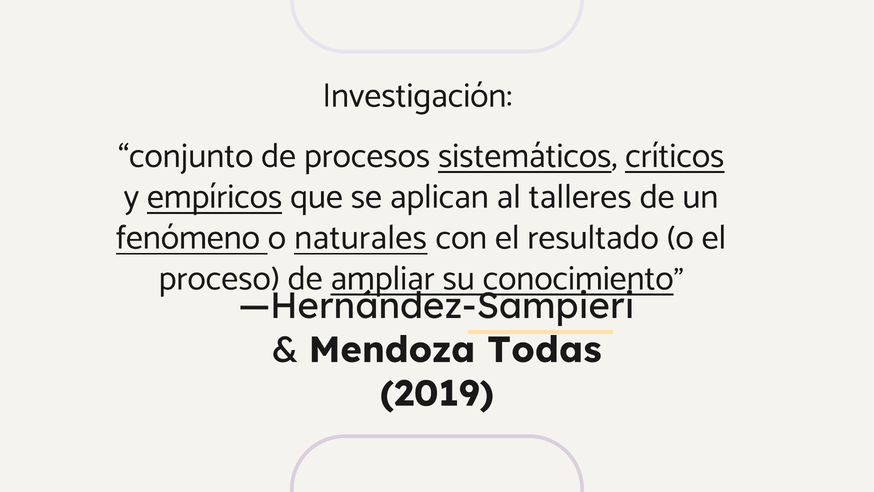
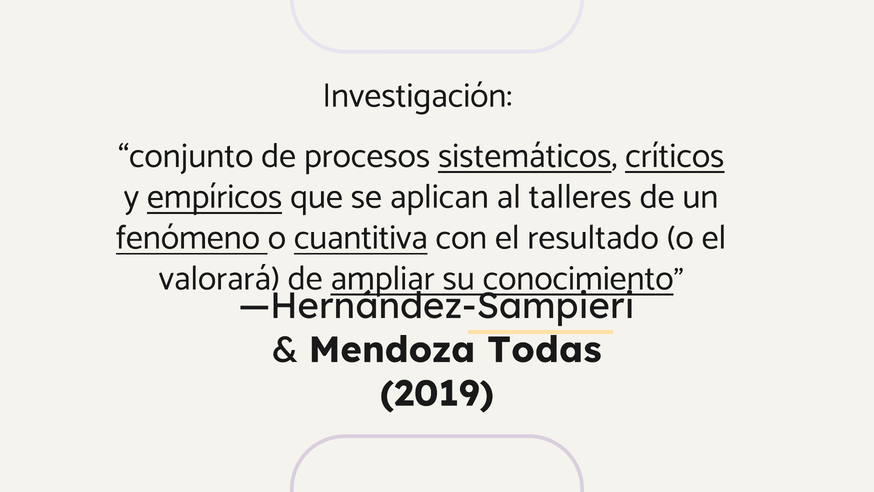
naturales: naturales -> cuantitiva (361, 237)
proceso: proceso -> valorará (219, 278)
